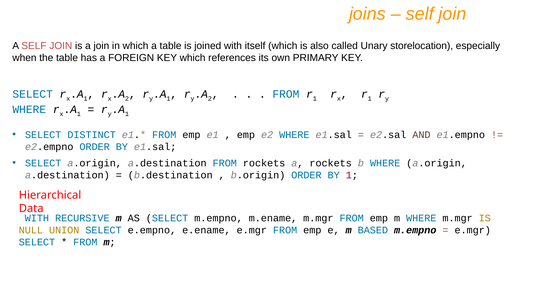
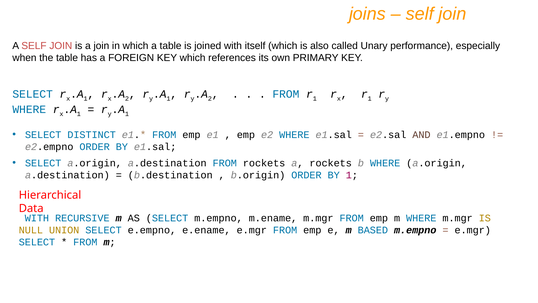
storelocation: storelocation -> performance (422, 46)
